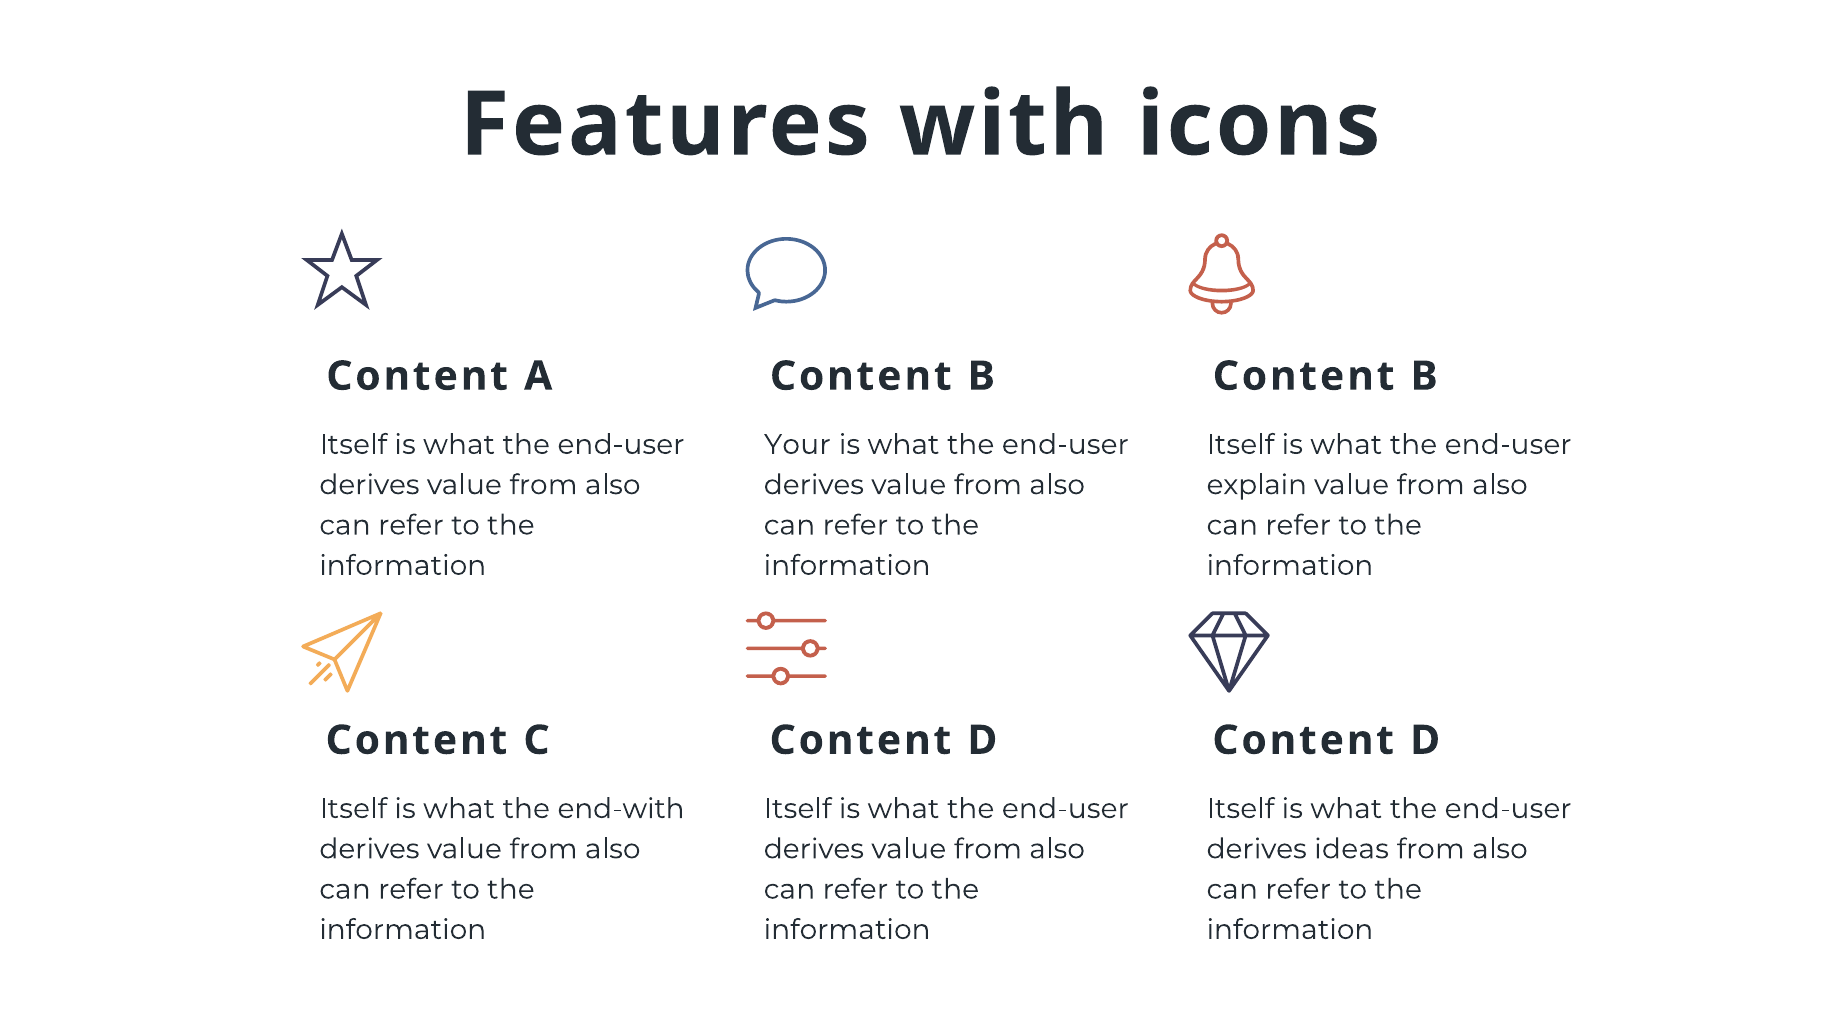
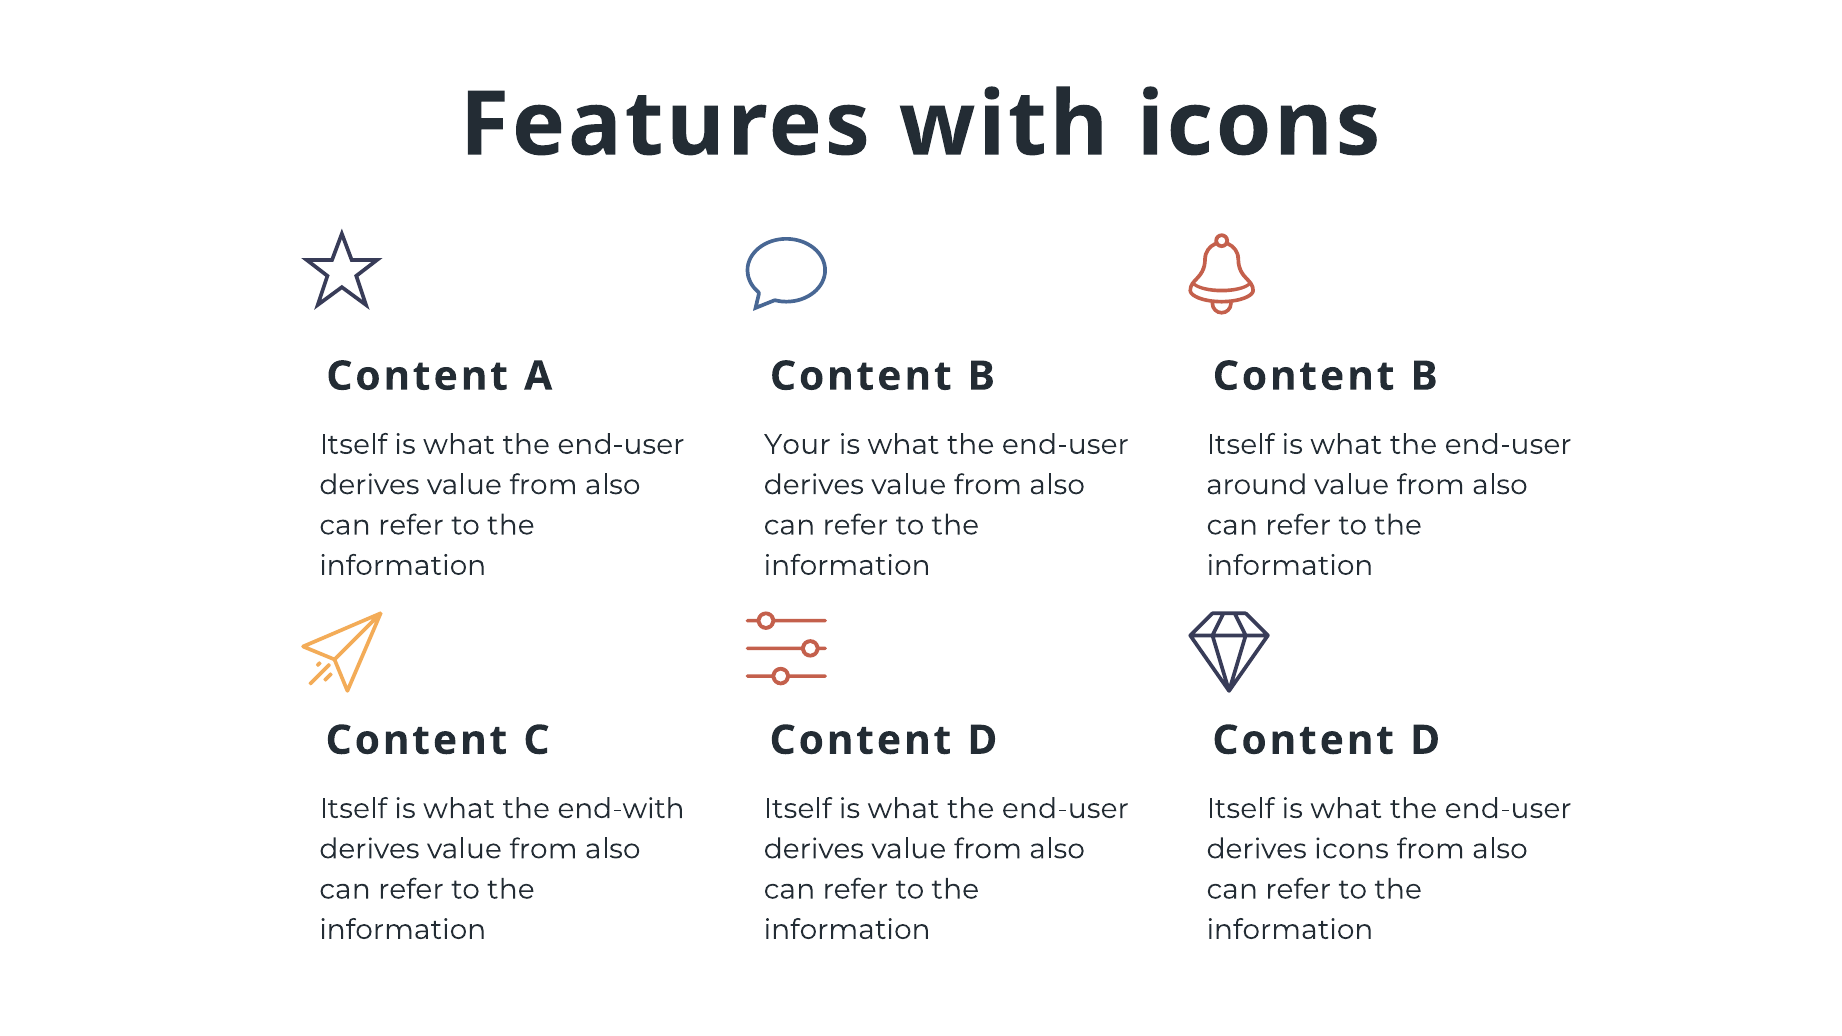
explain: explain -> around (1257, 485)
derives ideas: ideas -> icons (1352, 849)
